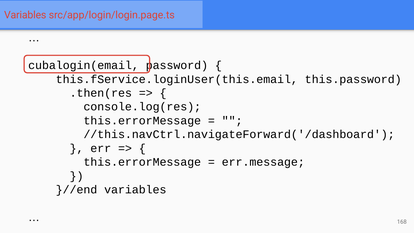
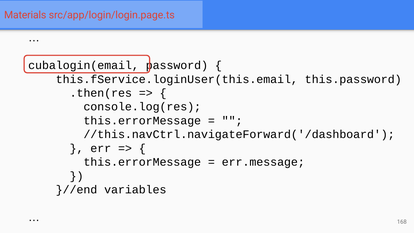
Variables: Variables -> Materials (25, 15)
